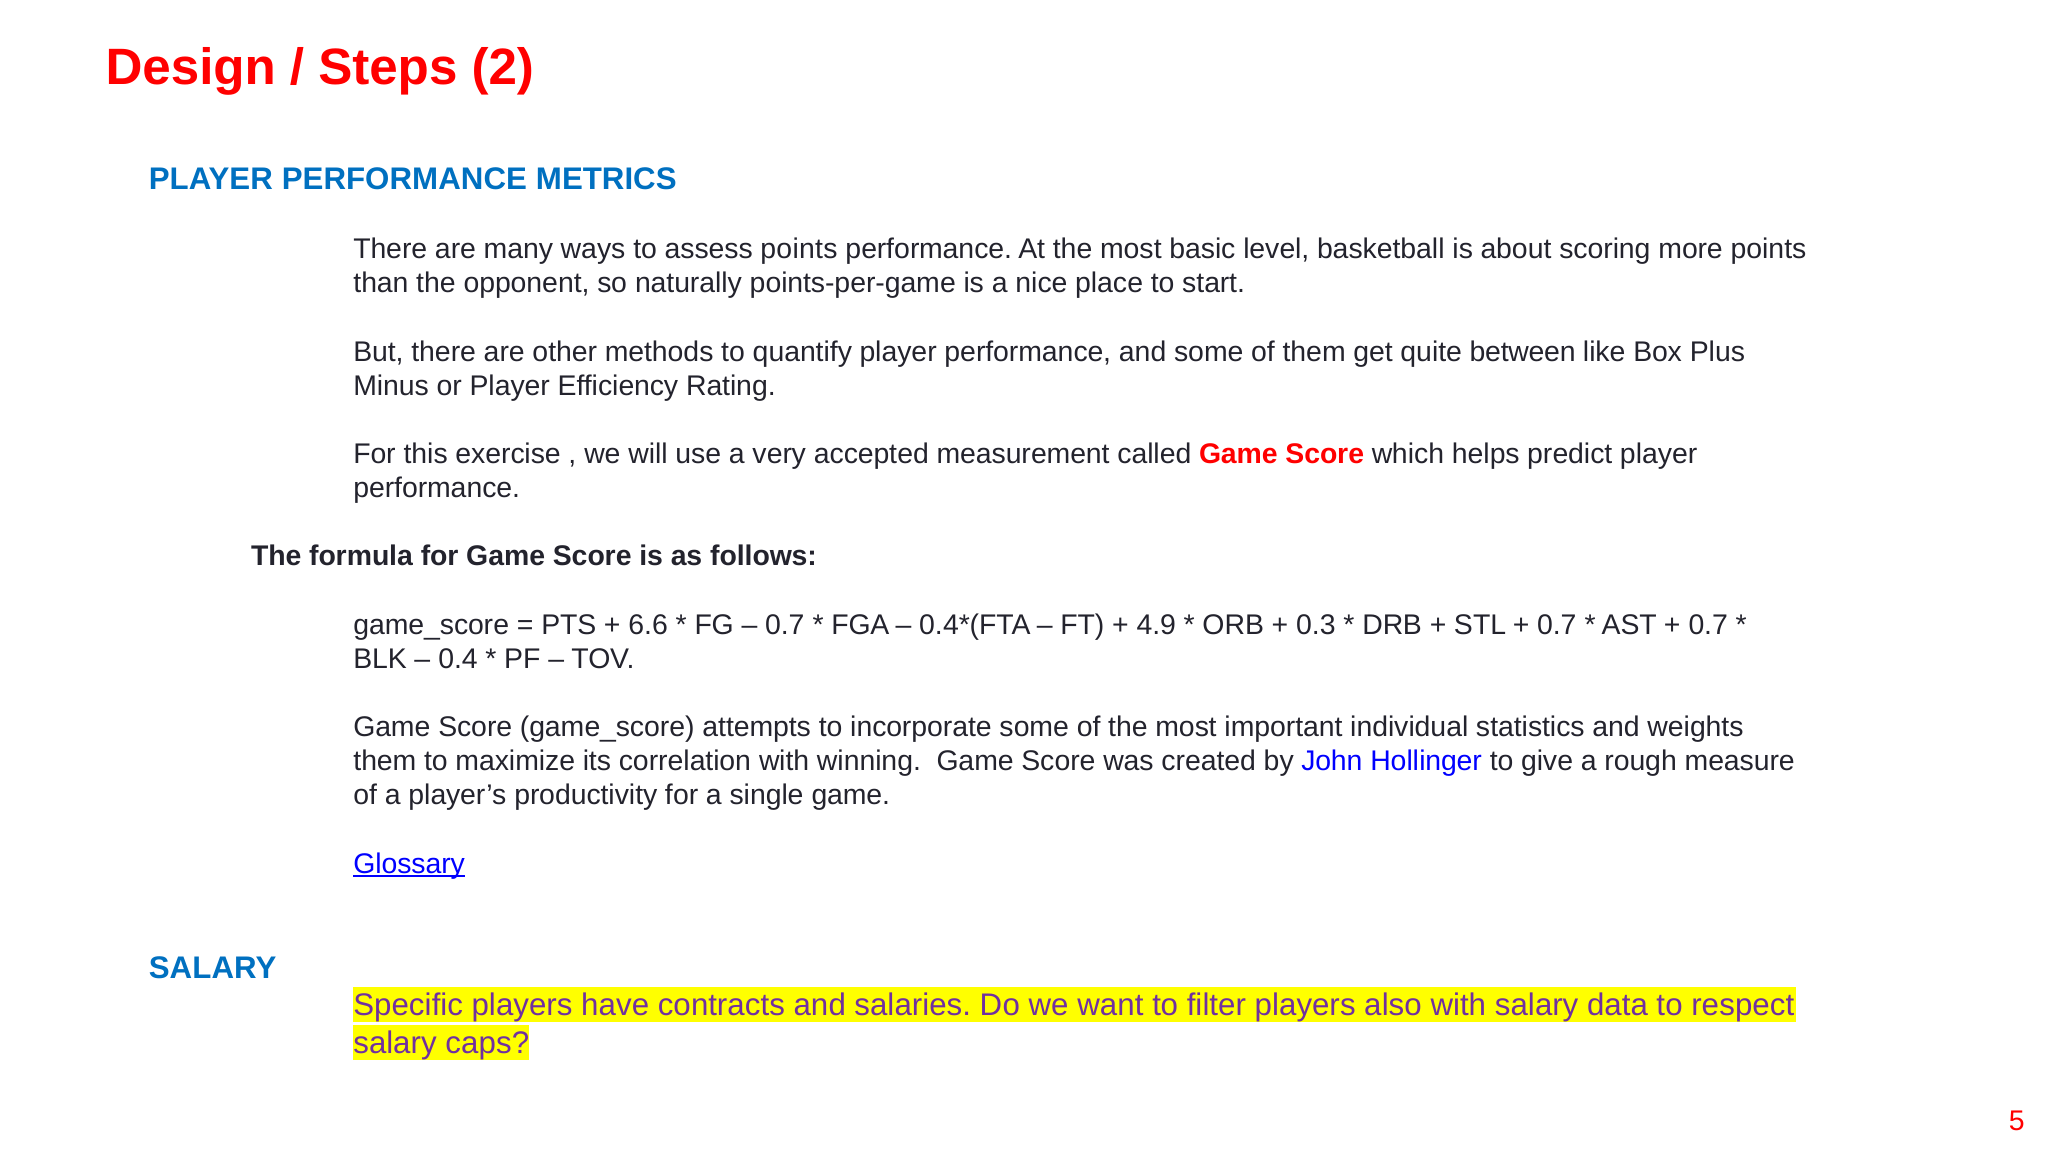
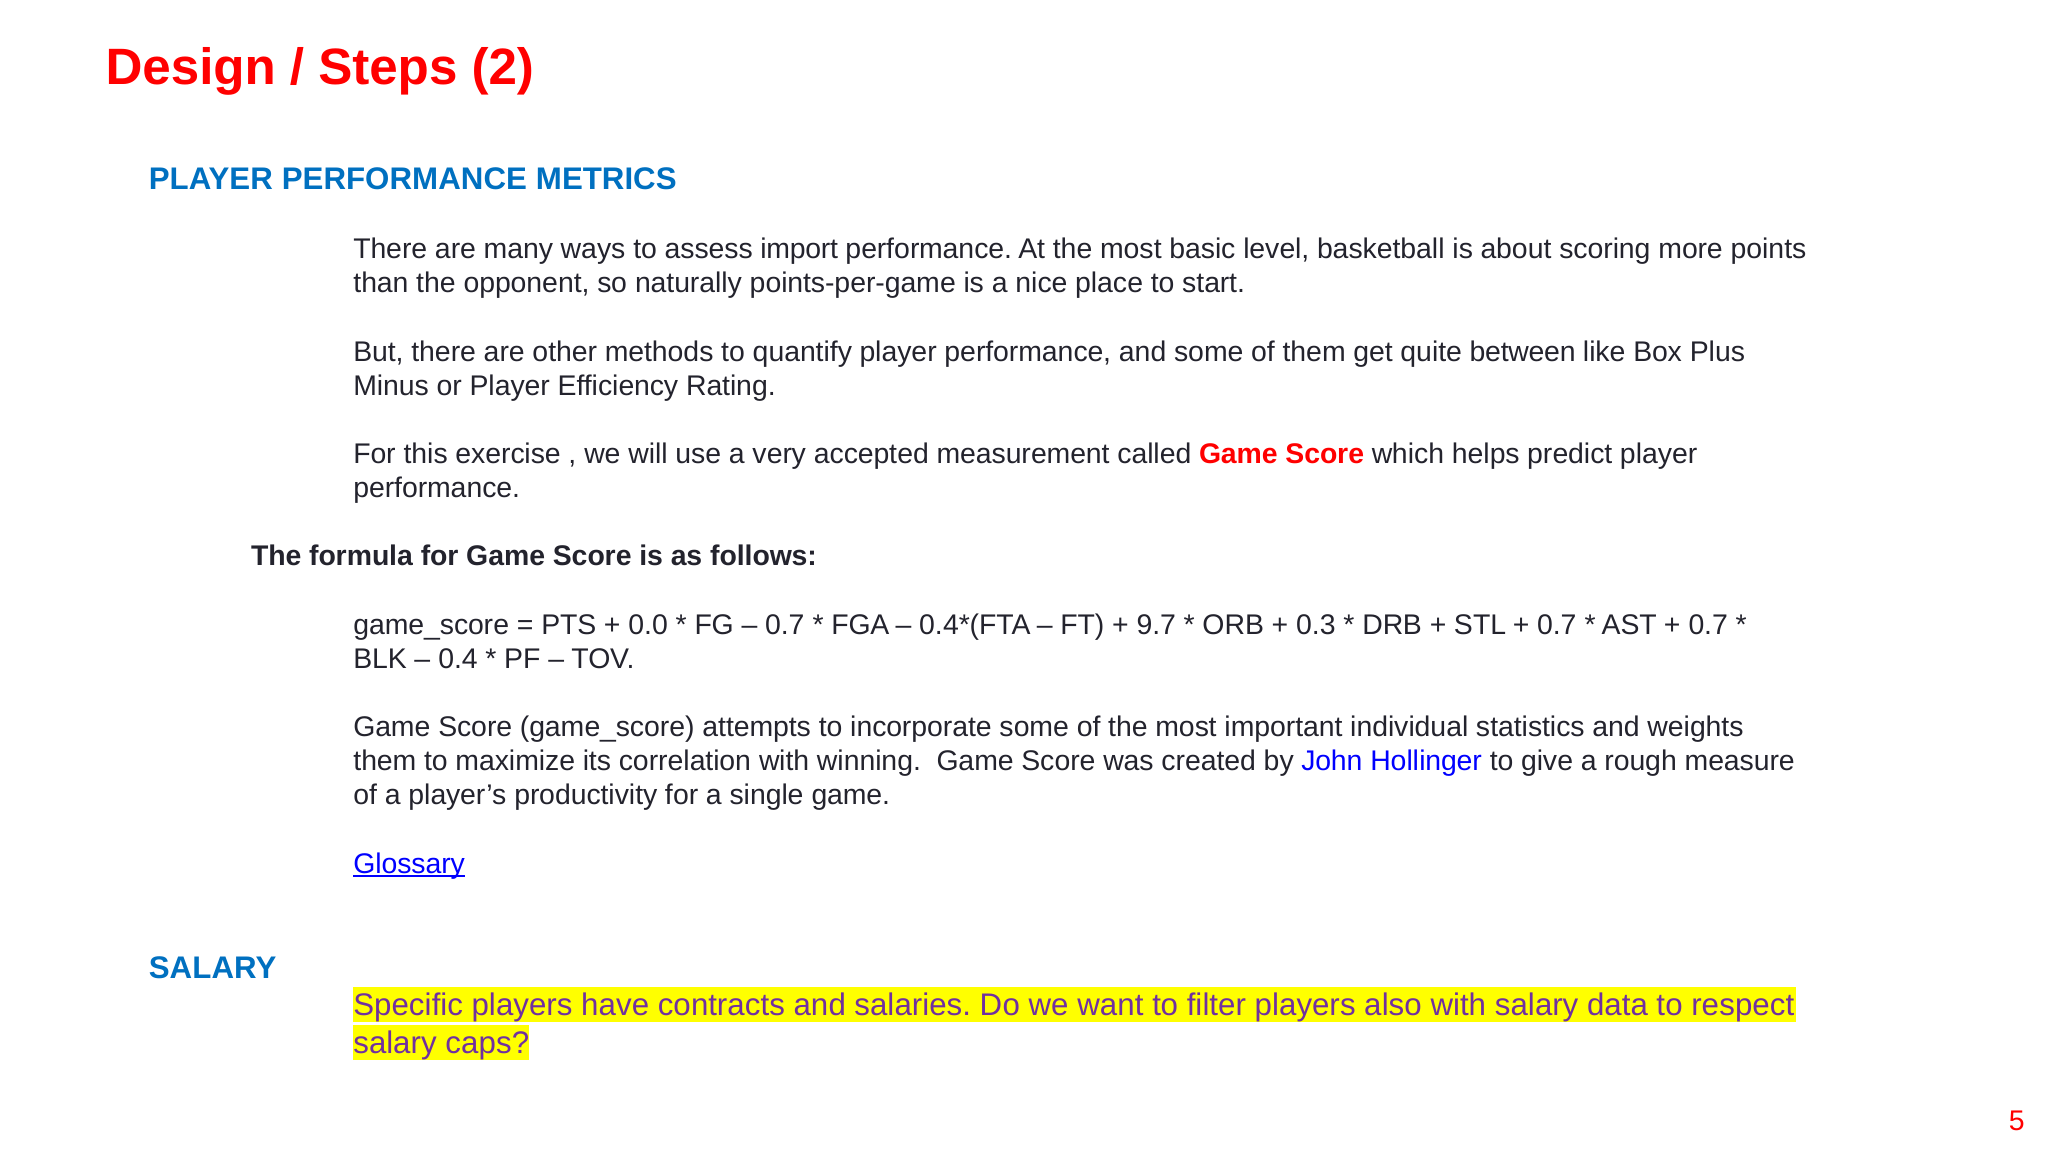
assess points: points -> import (799, 249)
6.6: 6.6 -> 0.0 (648, 625)
4.9: 4.9 -> 9.7 (1156, 625)
